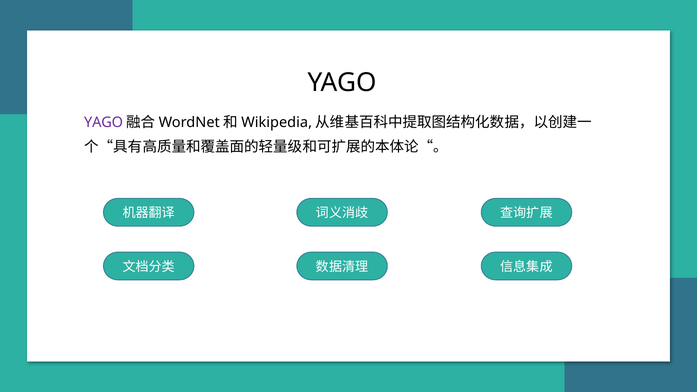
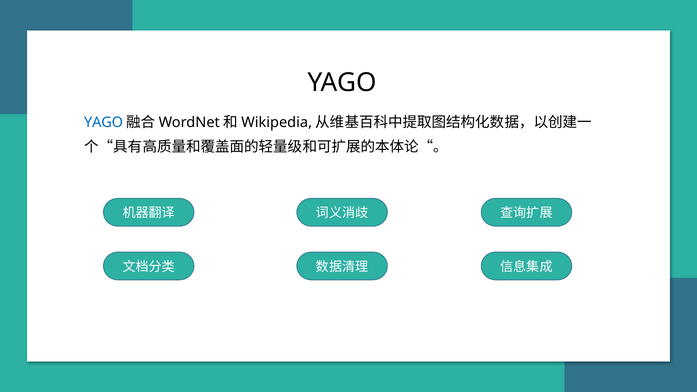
YAGO colour: purple -> blue (104, 123)
